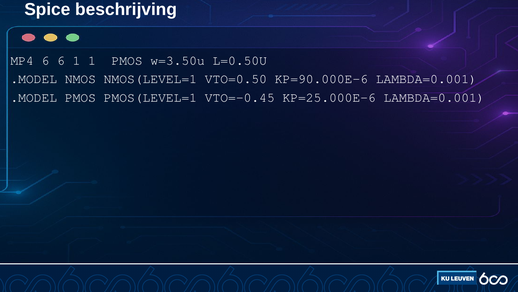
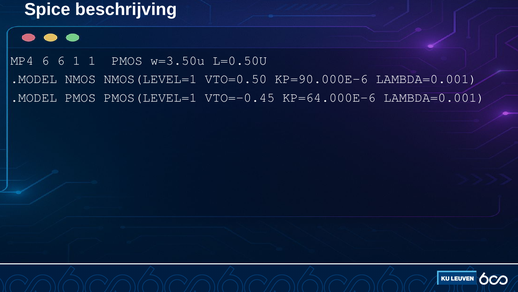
KP=25.000E-6: KP=25.000E-6 -> KP=64.000E-6 (329, 97)
